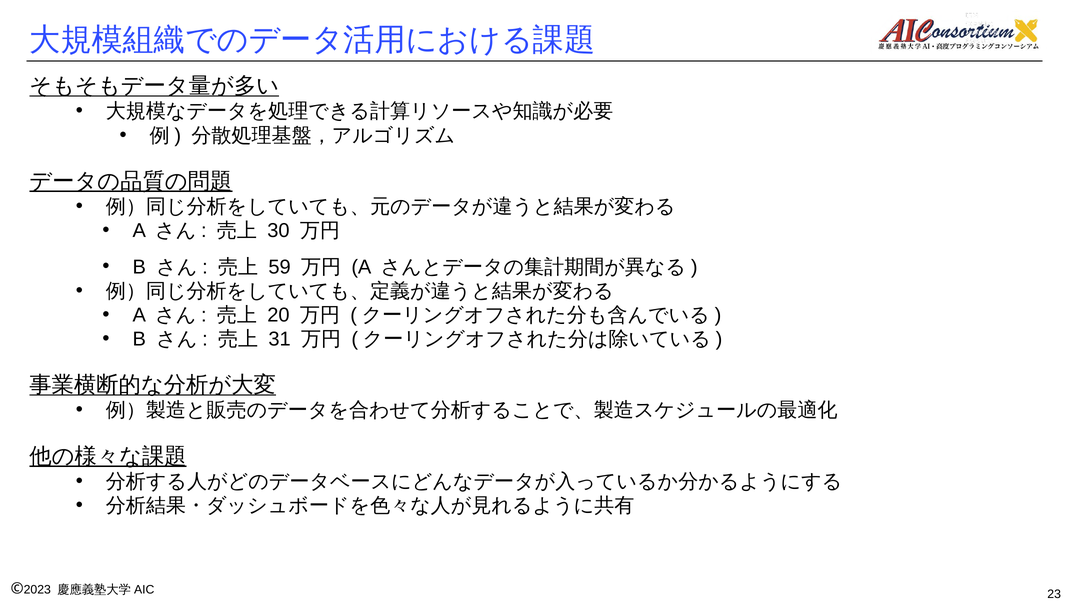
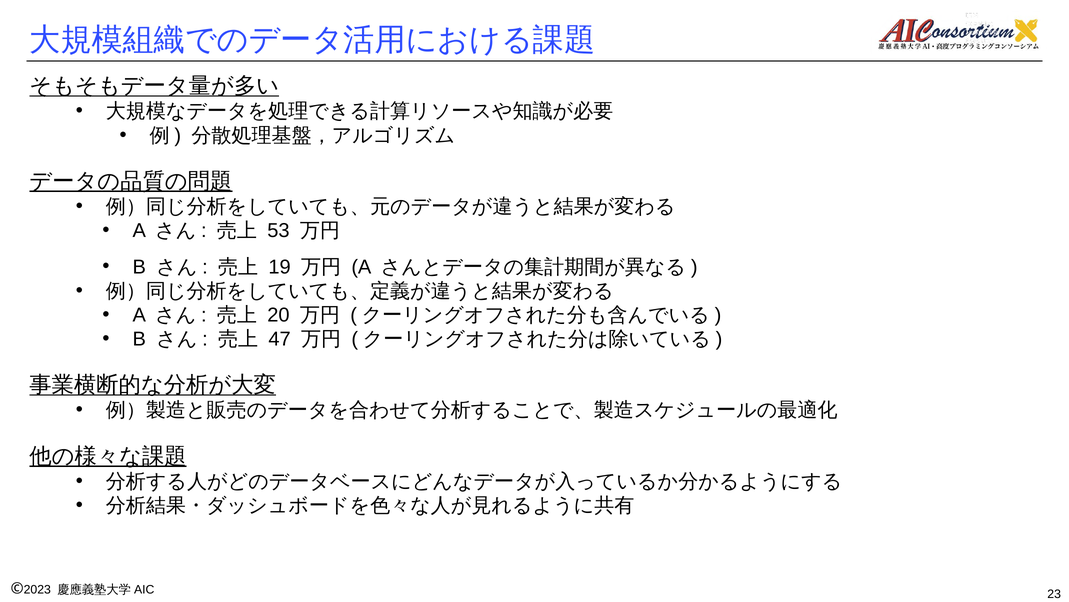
30: 30 -> 53 (278, 230)
59: 59 -> 19 (280, 267)
31: 31 -> 47 (280, 339)
